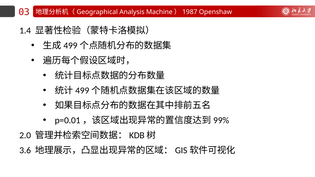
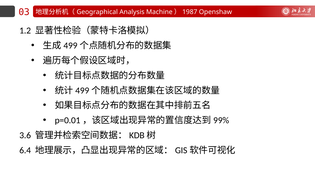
1.4: 1.4 -> 1.2 (25, 31)
2.0: 2.0 -> 3.6 (25, 135)
3.6: 3.6 -> 6.4 (25, 150)
